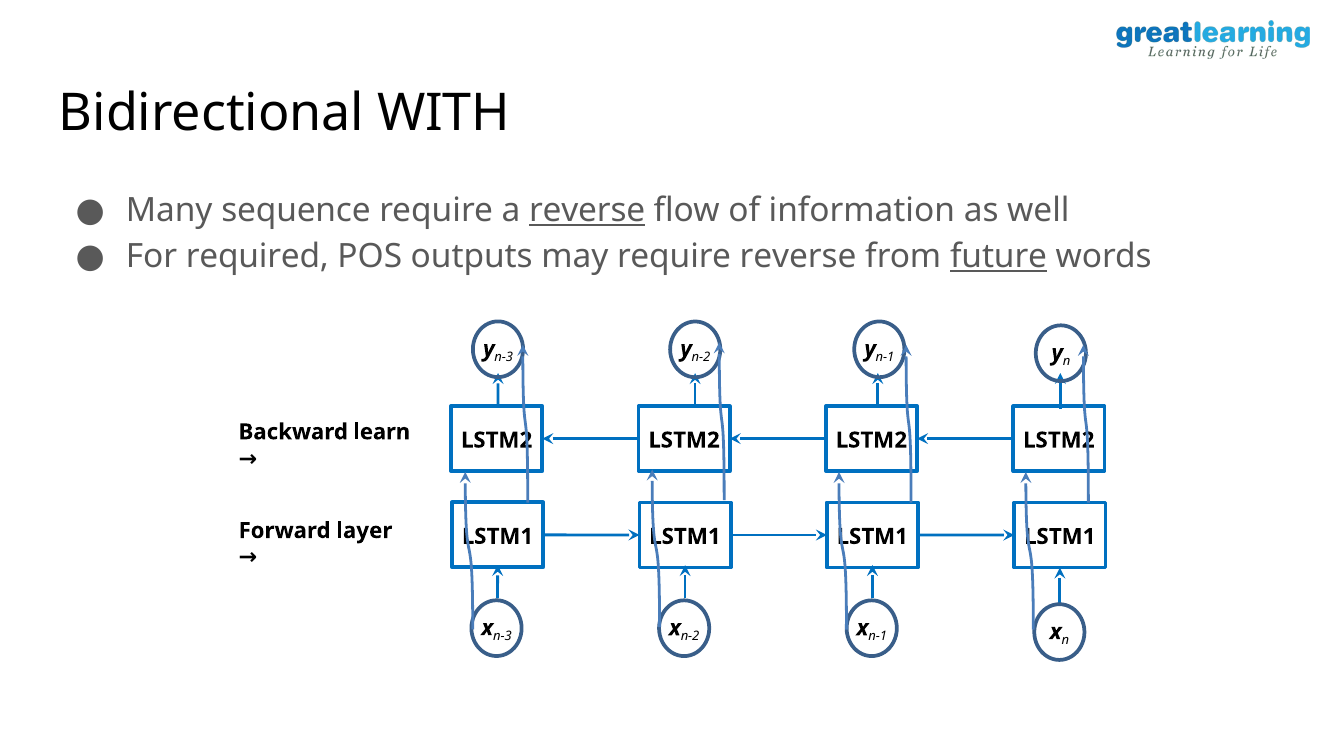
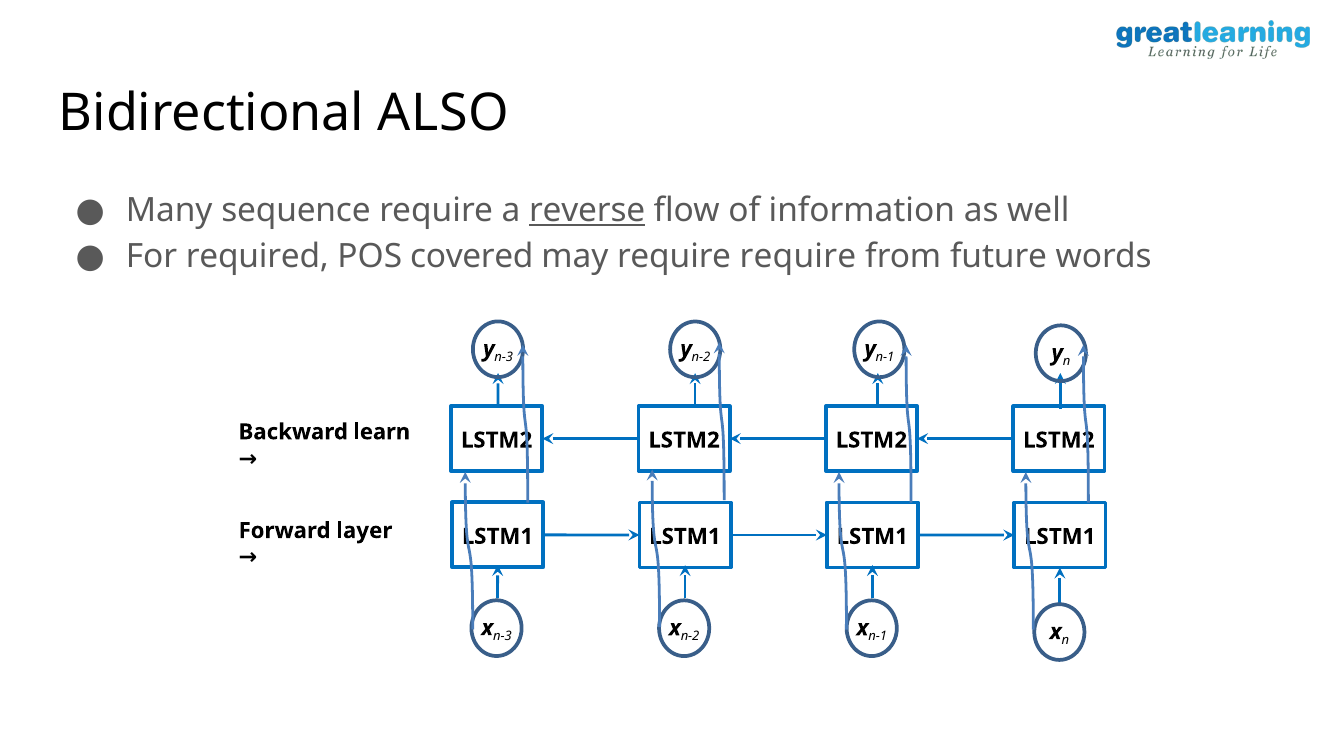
WITH: WITH -> ALSO (443, 113)
outputs: outputs -> covered (472, 257)
require reverse: reverse -> require (798, 257)
future underline: present -> none (999, 257)
